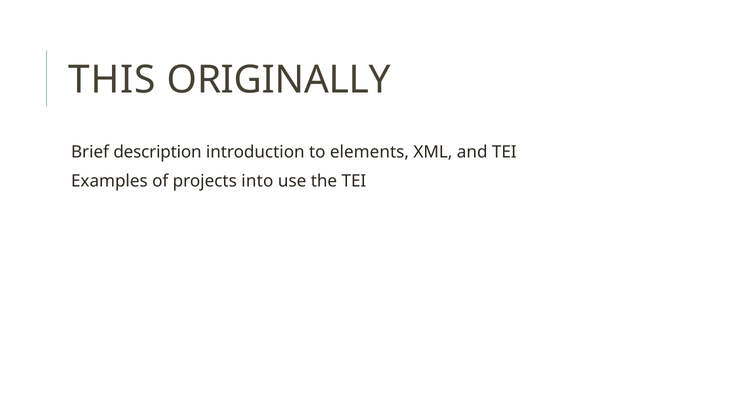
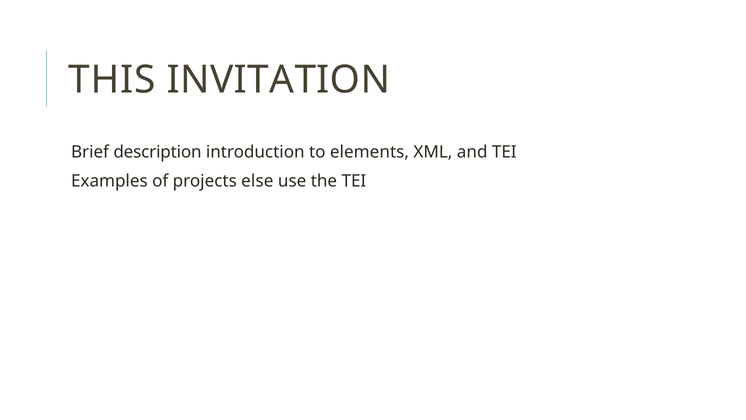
ORIGINALLY: ORIGINALLY -> INVITATION (279, 80)
into: into -> else (257, 181)
